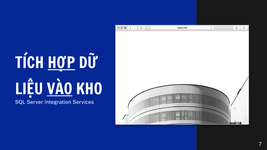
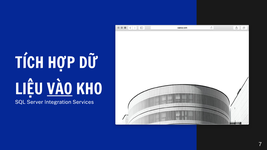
HỢP underline: present -> none (61, 63)
